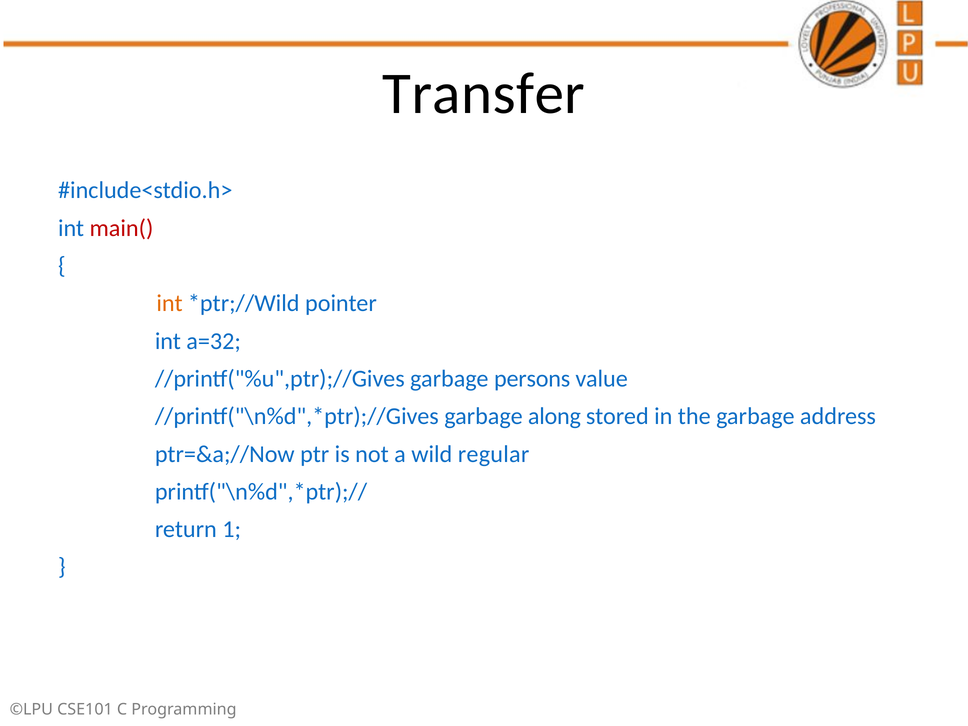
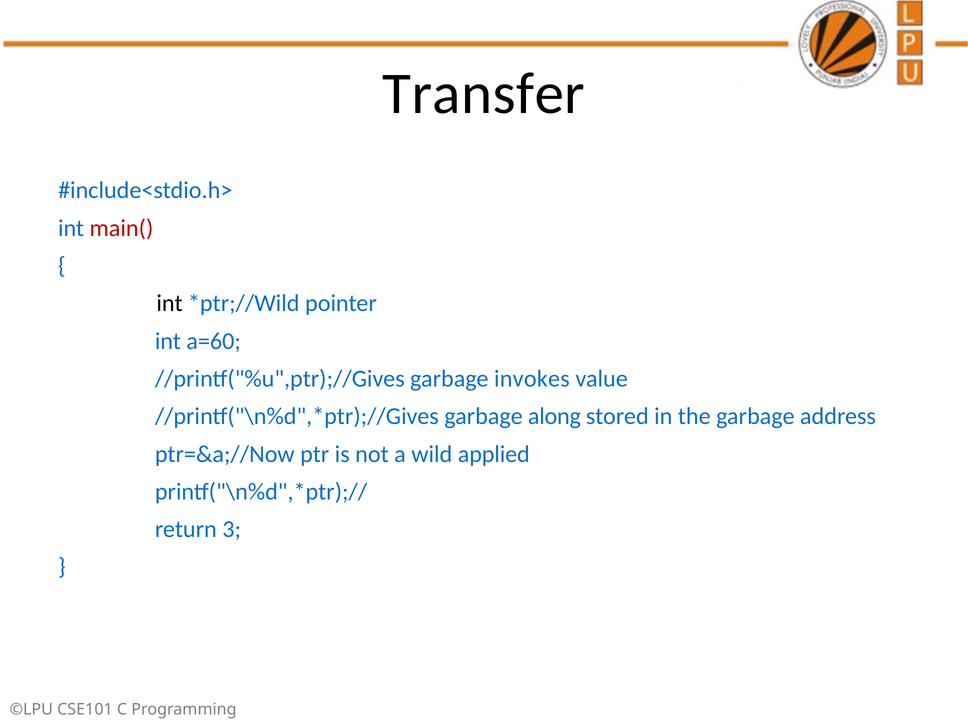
int colour: orange -> black (170, 303)
a=32: a=32 -> a=60 (214, 341)
persons: persons -> invokes (532, 379)
regular: regular -> applied (494, 454)
1: 1 -> 3 (232, 529)
